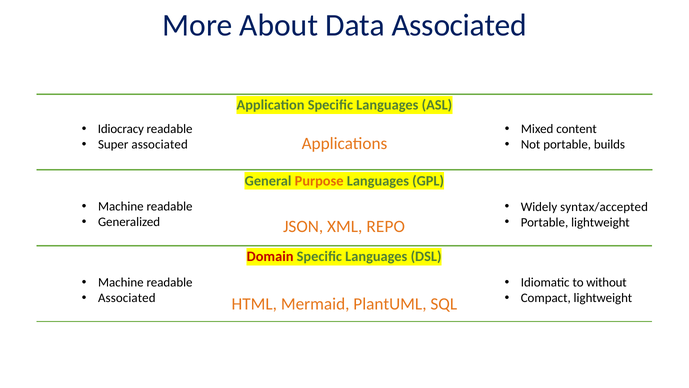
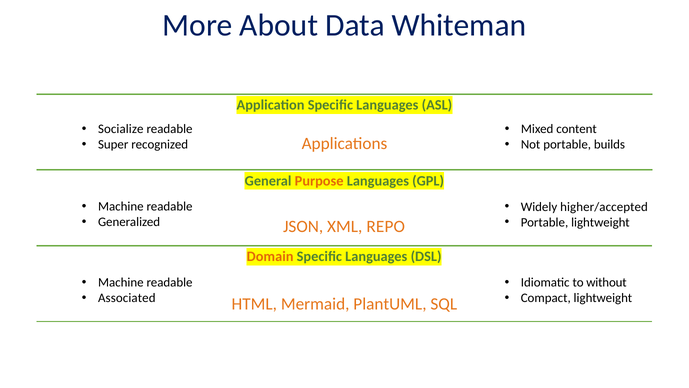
Data Associated: Associated -> Whiteman (459, 25)
Idiocracy: Idiocracy -> Socialize (121, 129)
Super associated: associated -> recognized (160, 144)
syntax/accepted: syntax/accepted -> higher/accepted (604, 207)
Domain colour: red -> orange (270, 256)
